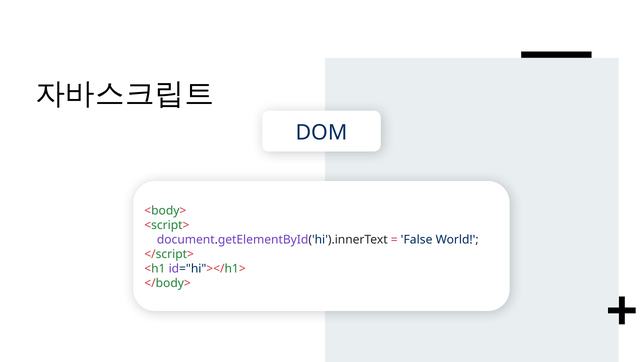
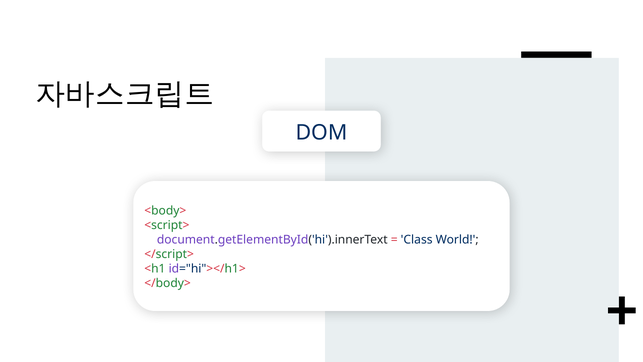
False: False -> Class (417, 239)
